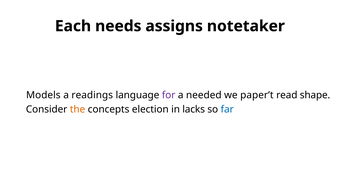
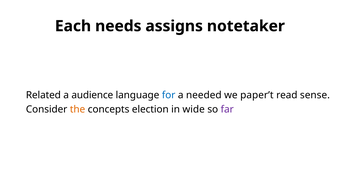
Models: Models -> Related (43, 95)
readings: readings -> audience (92, 95)
for colour: purple -> blue (169, 95)
shape: shape -> sense (315, 95)
lacks: lacks -> wide (194, 109)
far colour: blue -> purple (227, 109)
